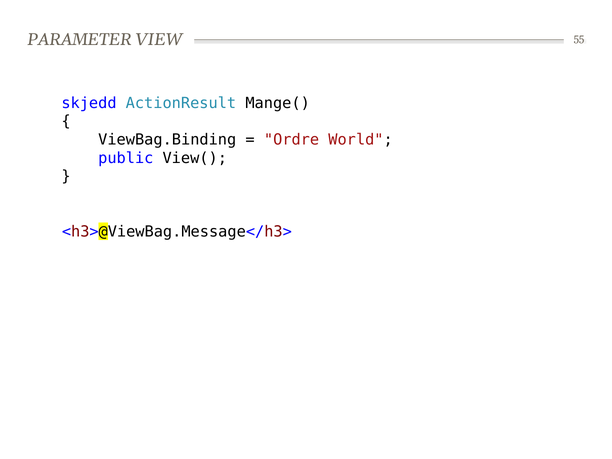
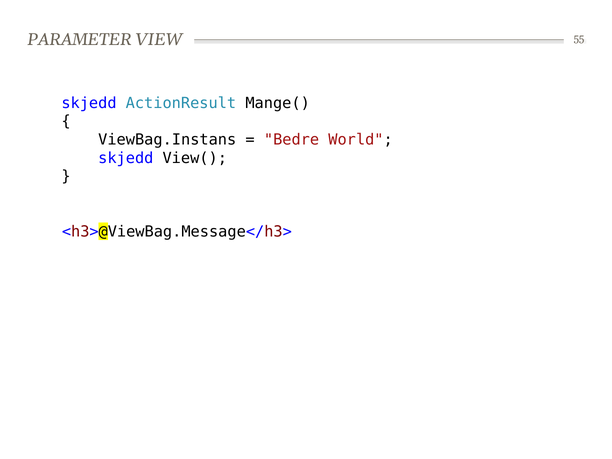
ViewBag.Binding: ViewBag.Binding -> ViewBag.Instans (167, 140)
Ordre: Ordre -> Bedre (292, 140)
public: public -> skjedd (126, 158)
